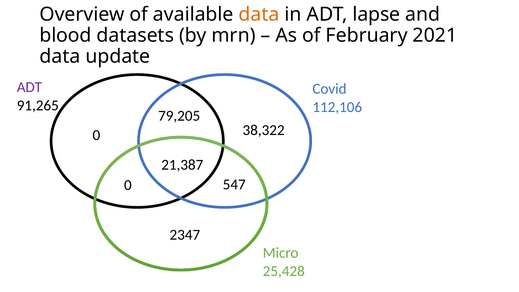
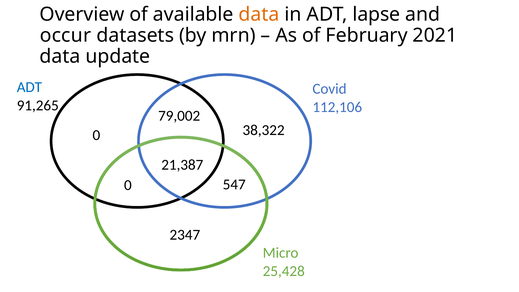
blood: blood -> occur (65, 35)
ADT colour: purple -> blue (29, 87)
79,205: 79,205 -> 79,002 (179, 116)
